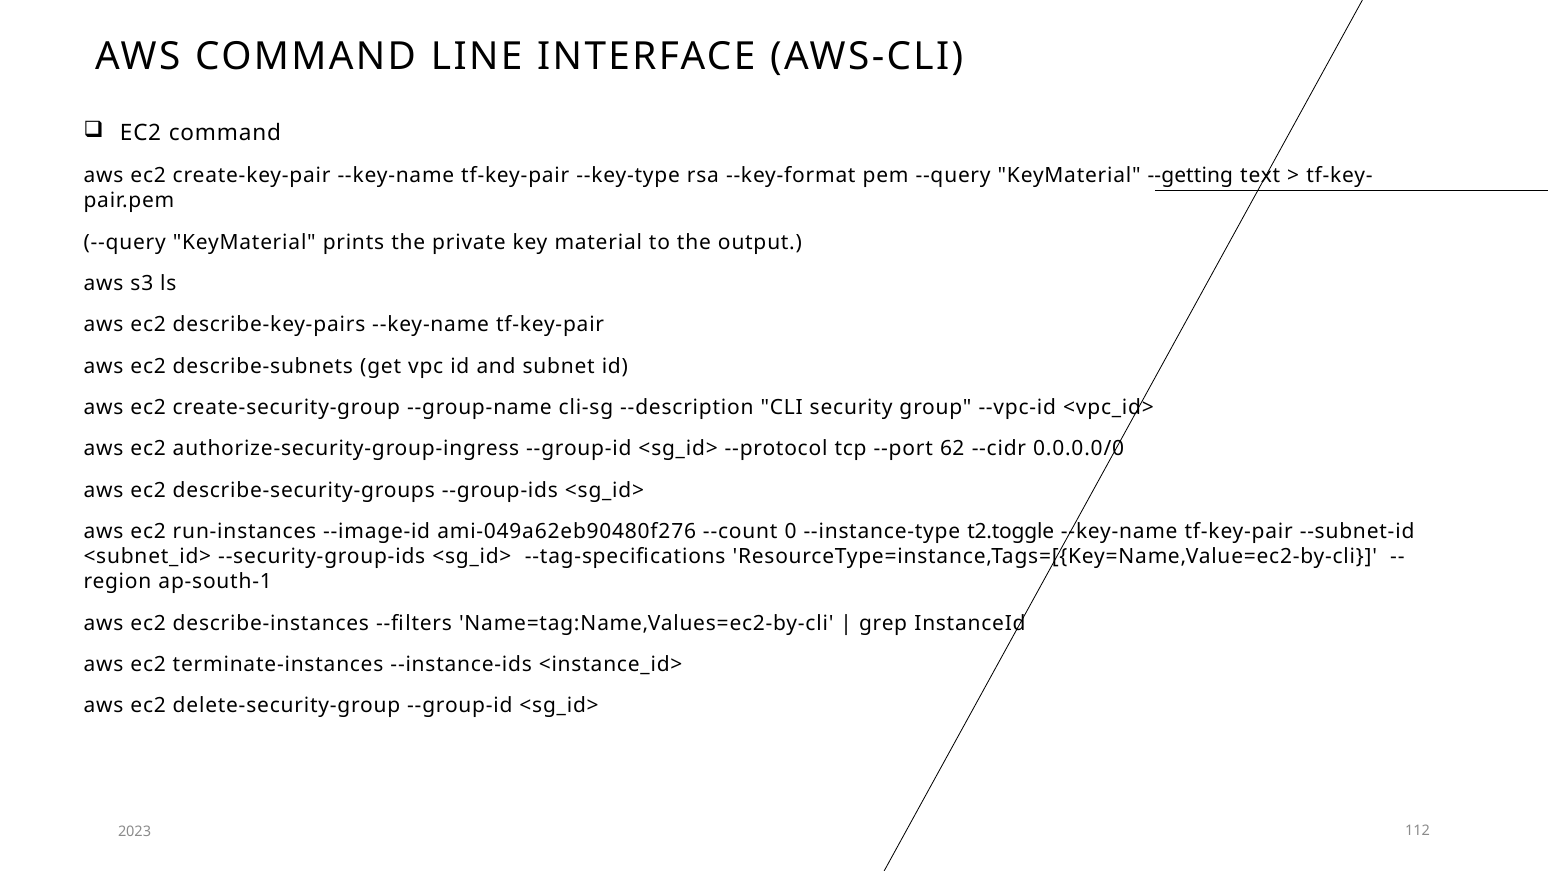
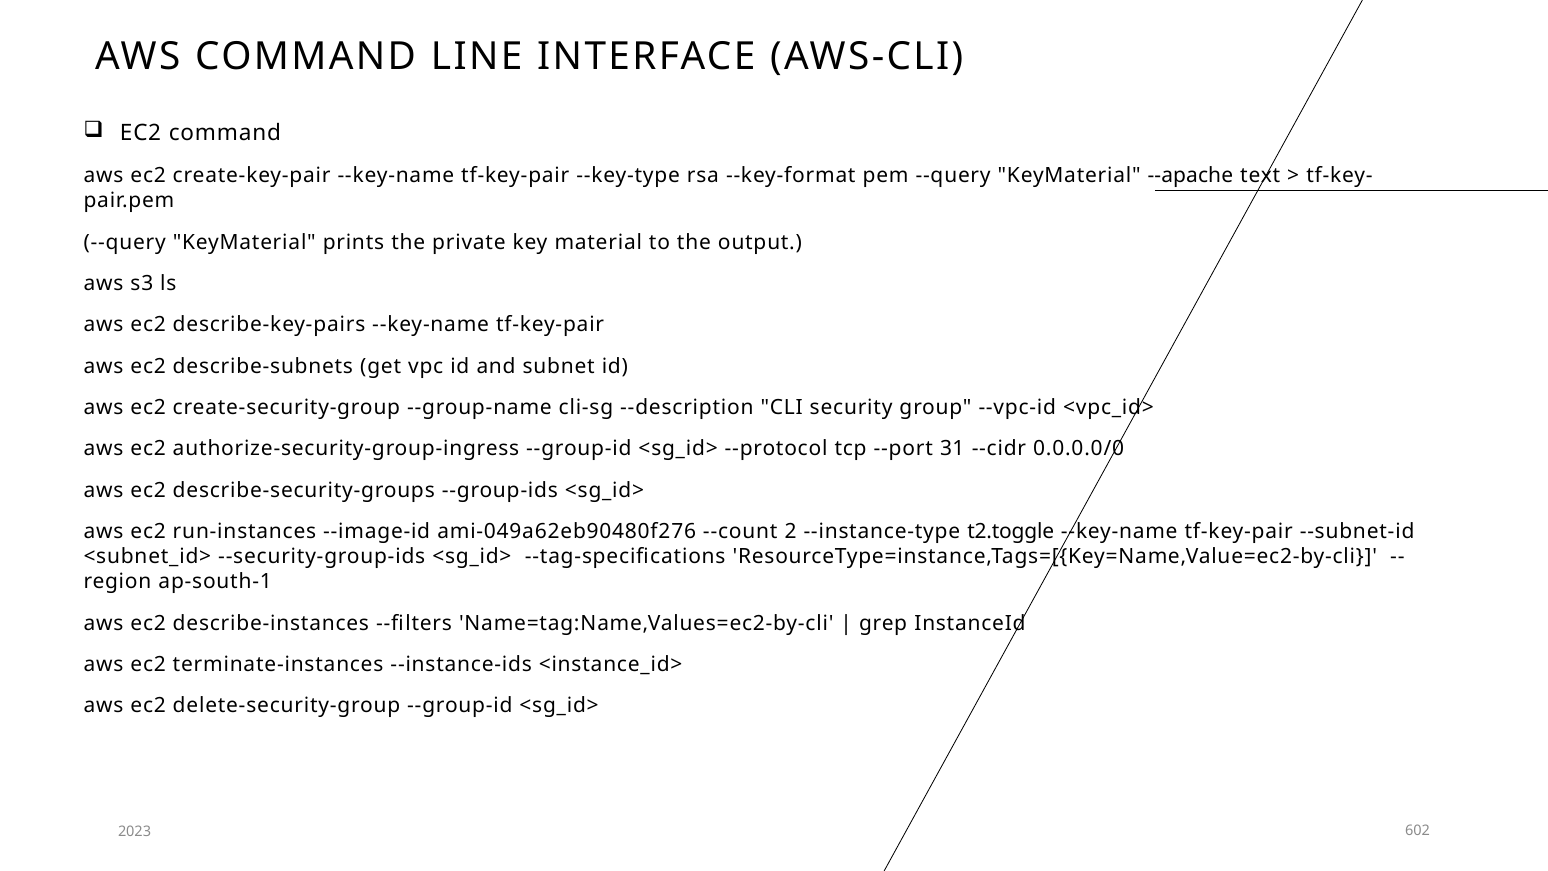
--getting: --getting -> --apache (1190, 176)
62: 62 -> 31 (952, 449)
0: 0 -> 2 (791, 531)
112: 112 -> 602 (1418, 830)
